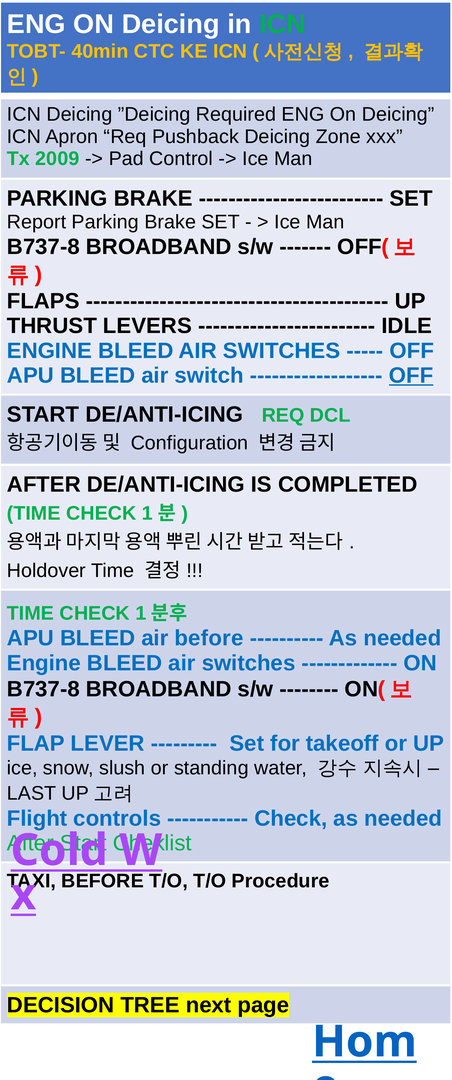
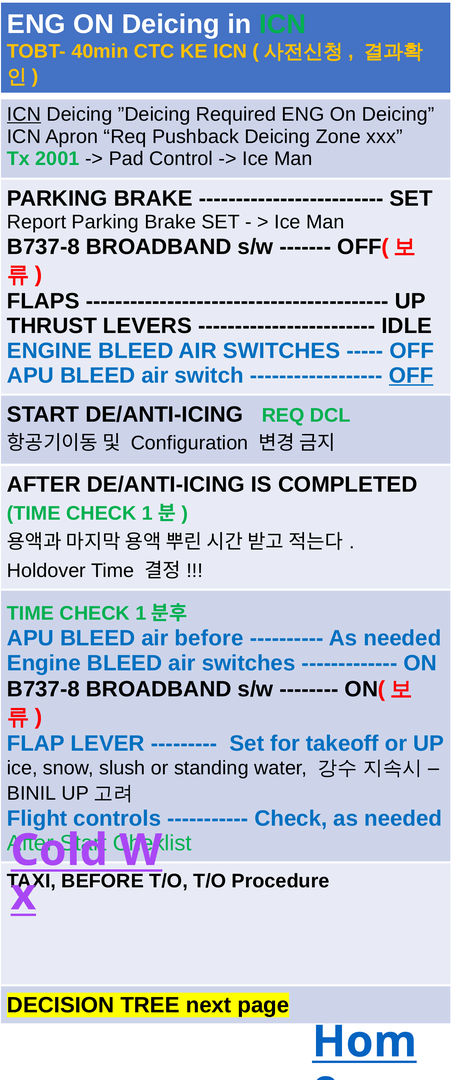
ICN underline: none -> present (24, 115)
2009: 2009 -> 2001 (57, 159)
LAST: LAST -> BINIL (32, 794)
